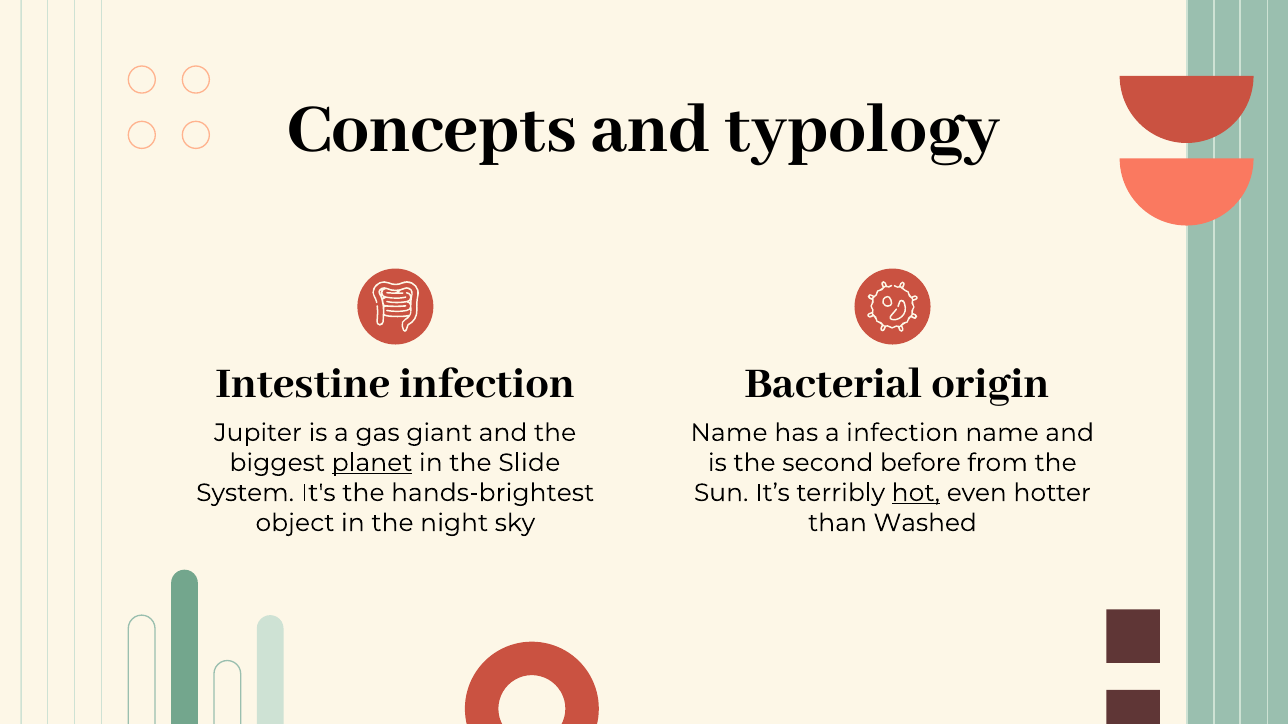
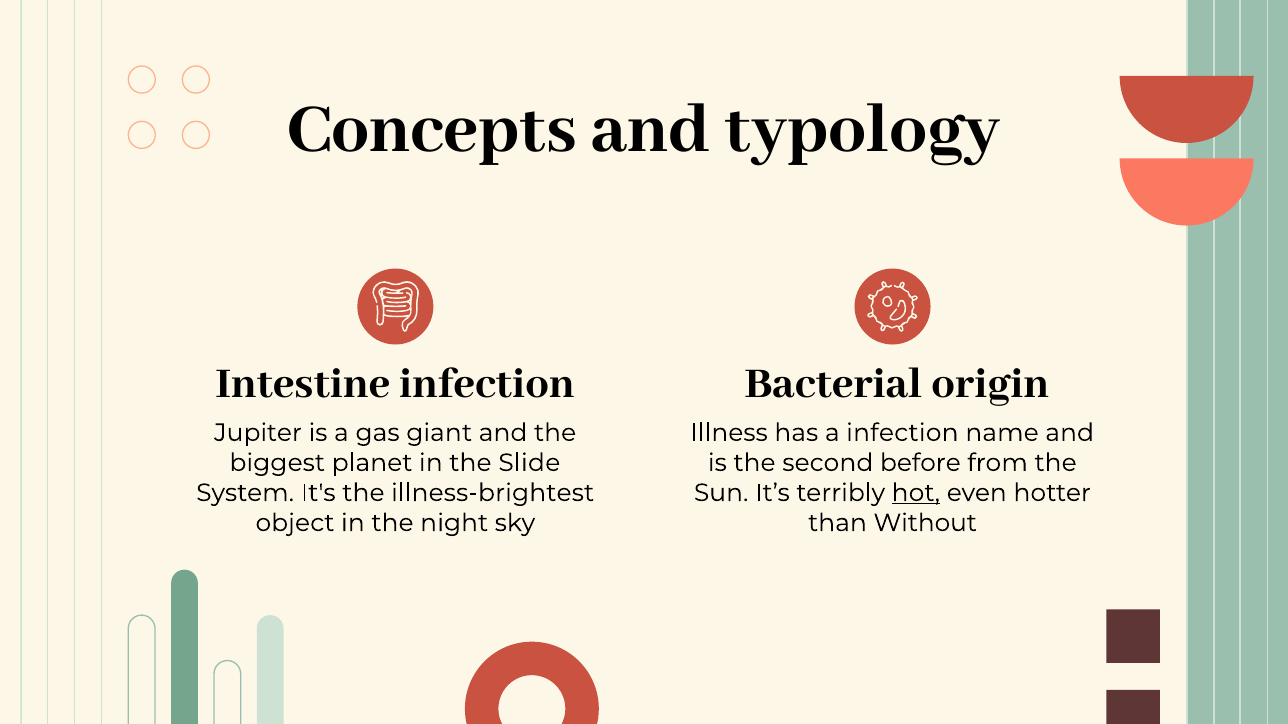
Name: Name -> Illness (729, 433)
planet underline: present -> none (372, 463)
hands-brightest: hands-brightest -> illness-brightest (493, 493)
Washed: Washed -> Without (925, 523)
